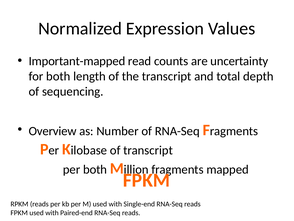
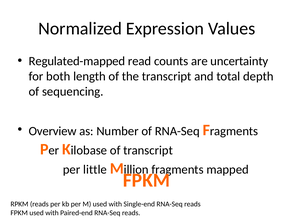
Important-mapped: Important-mapped -> Regulated-mapped (77, 61)
per both: both -> little (95, 169)
